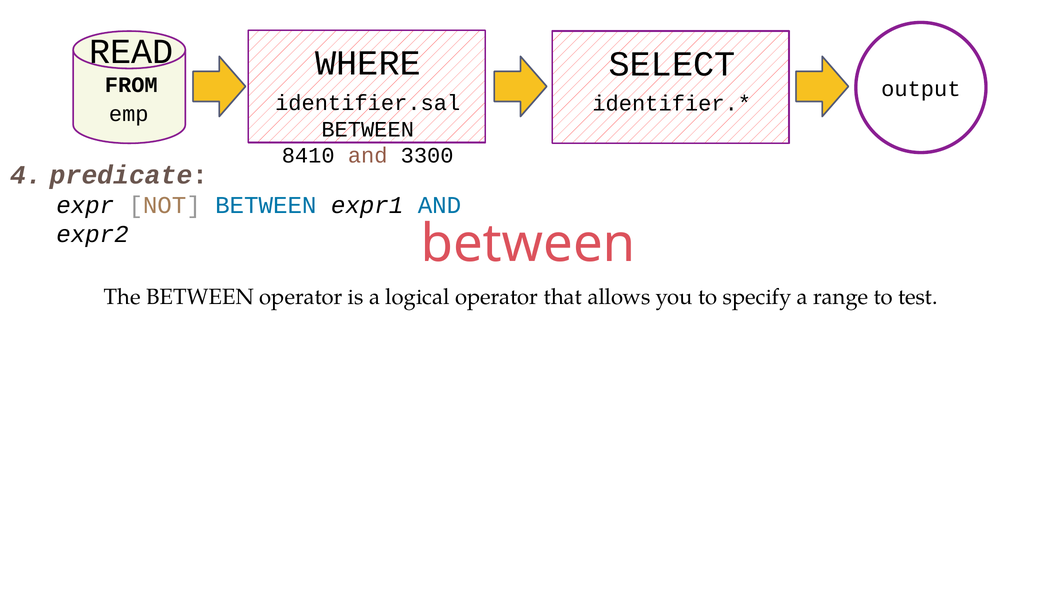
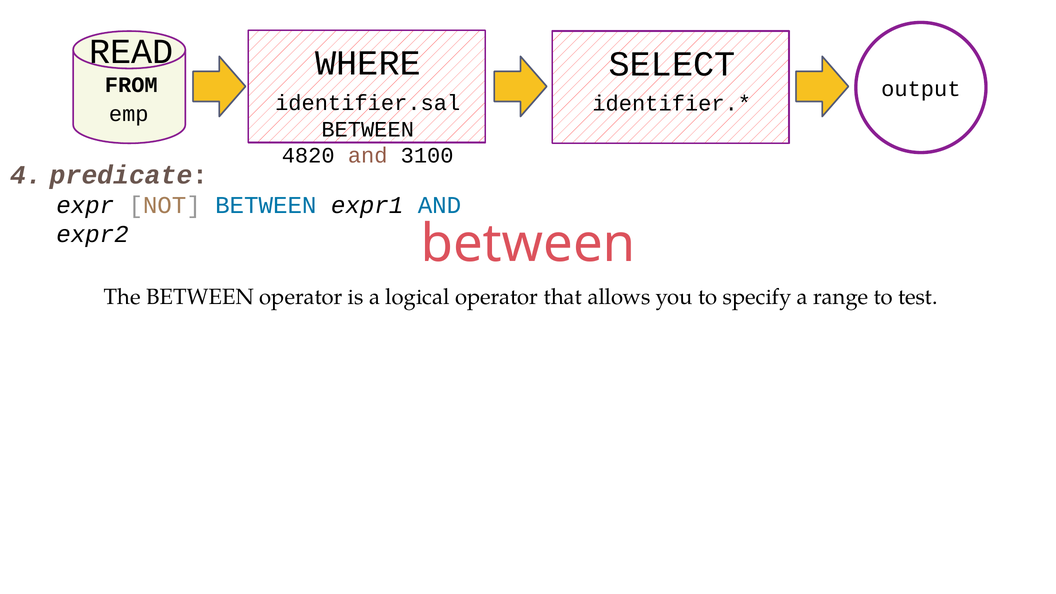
8410: 8410 -> 4820 (308, 156)
3300: 3300 -> 3100 (427, 156)
